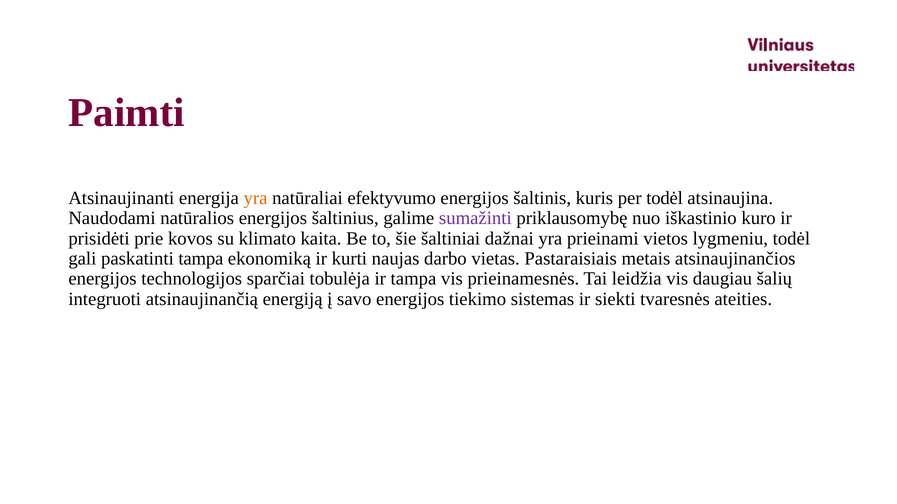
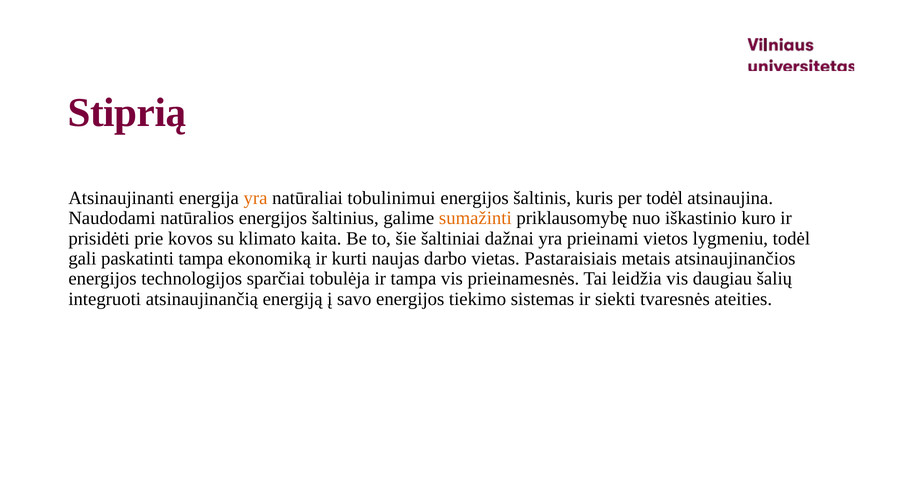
Paimti: Paimti -> Stiprią (127, 113)
efektyvumo: efektyvumo -> tobulinimui (392, 198)
sumažinti colour: purple -> orange (475, 218)
